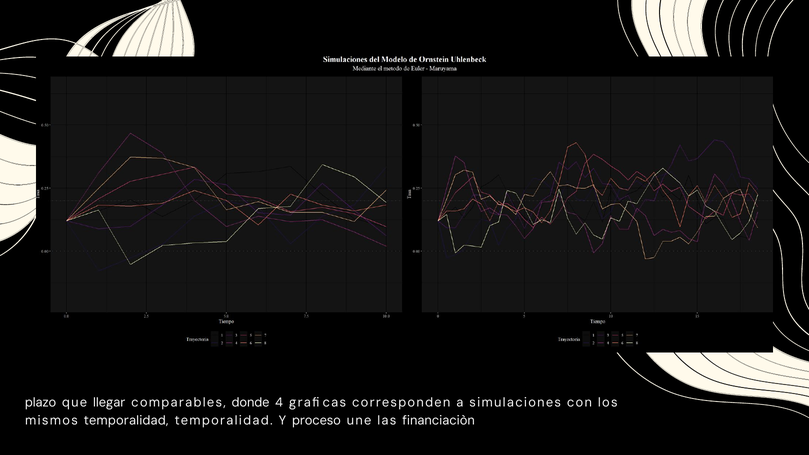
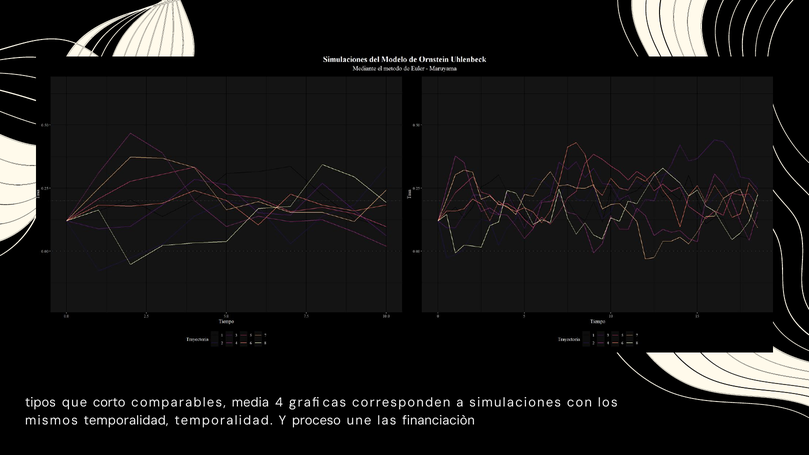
plazo: plazo -> tipos (40, 403)
llegar: llegar -> corto (109, 403)
donde: donde -> media (250, 403)
